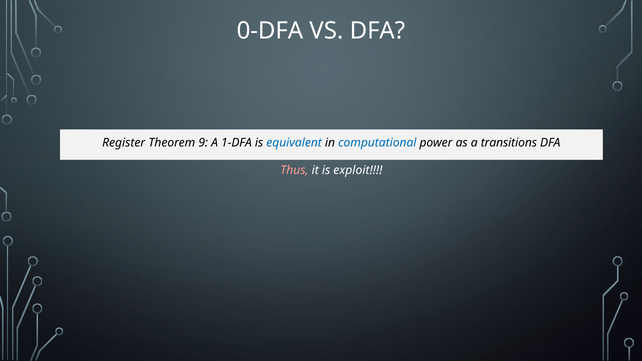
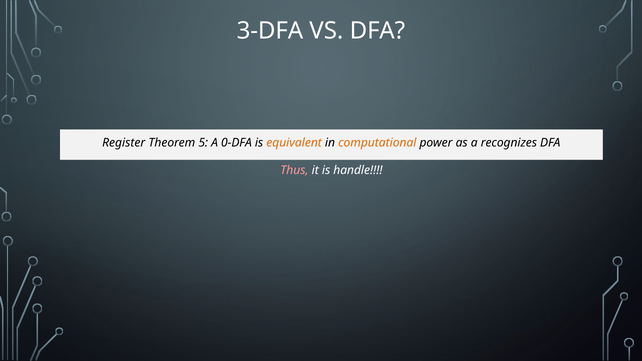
0-DFA: 0-DFA -> 3-DFA (270, 31)
9: 9 -> 5 (203, 143)
1-DFA: 1-DFA -> 0-DFA (236, 143)
equivalent colour: blue -> orange (294, 143)
computational colour: blue -> orange (377, 143)
transitions: transitions -> recognizes (509, 143)
exploit: exploit -> handle (358, 170)
